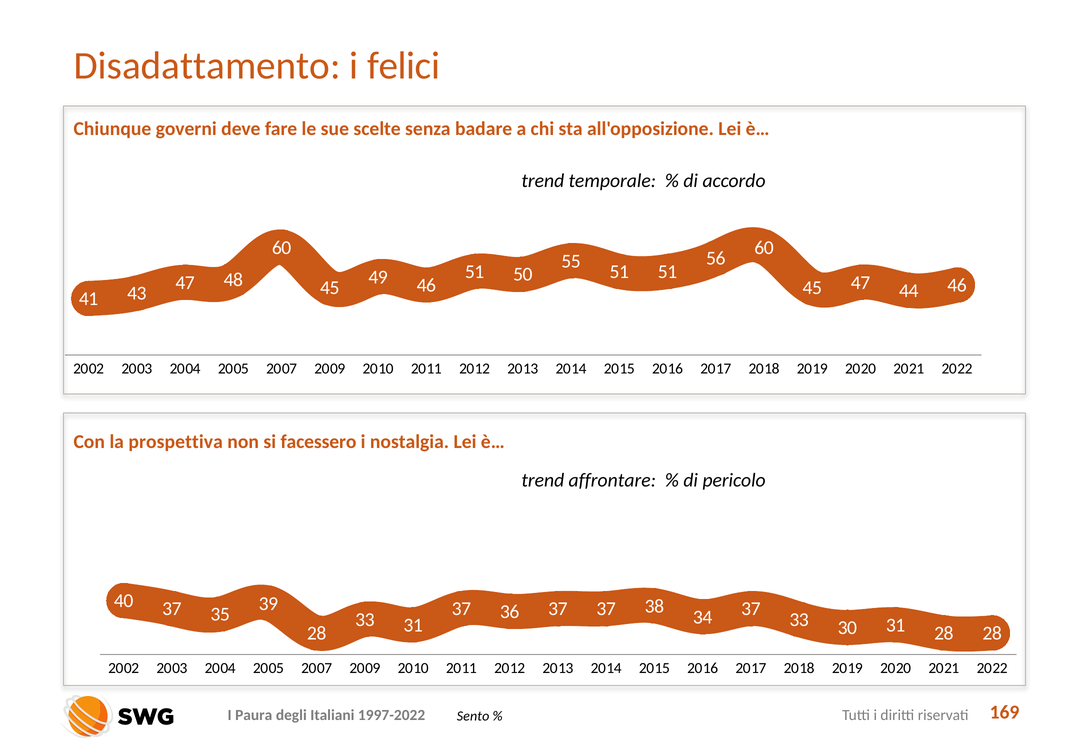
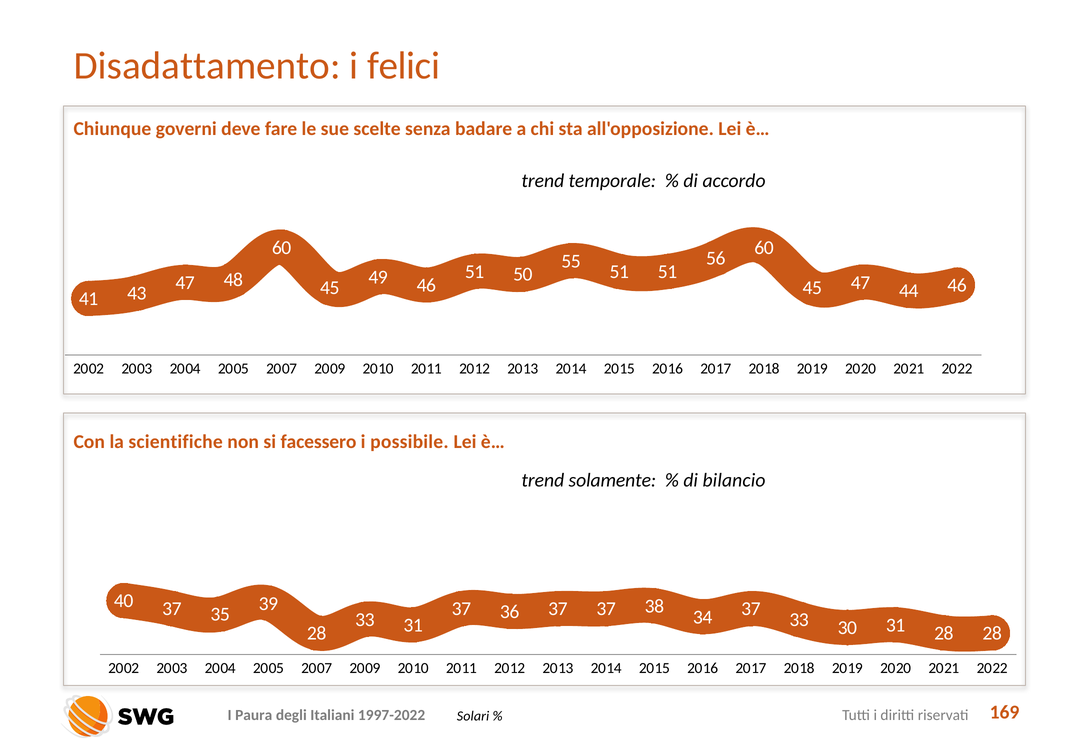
prospettiva: prospettiva -> scientifiche (176, 442)
nostalgia: nostalgia -> possibile (409, 442)
affrontare: affrontare -> solamente (612, 480)
pericolo: pericolo -> bilancio (734, 480)
Sento: Sento -> Solari (473, 716)
